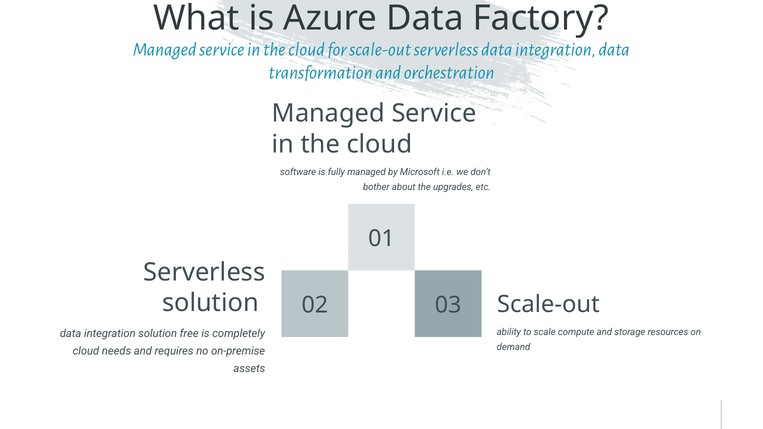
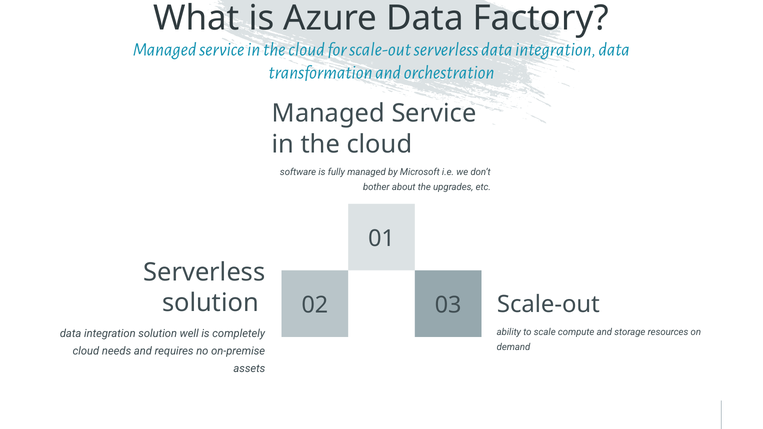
free: free -> well (189, 334)
